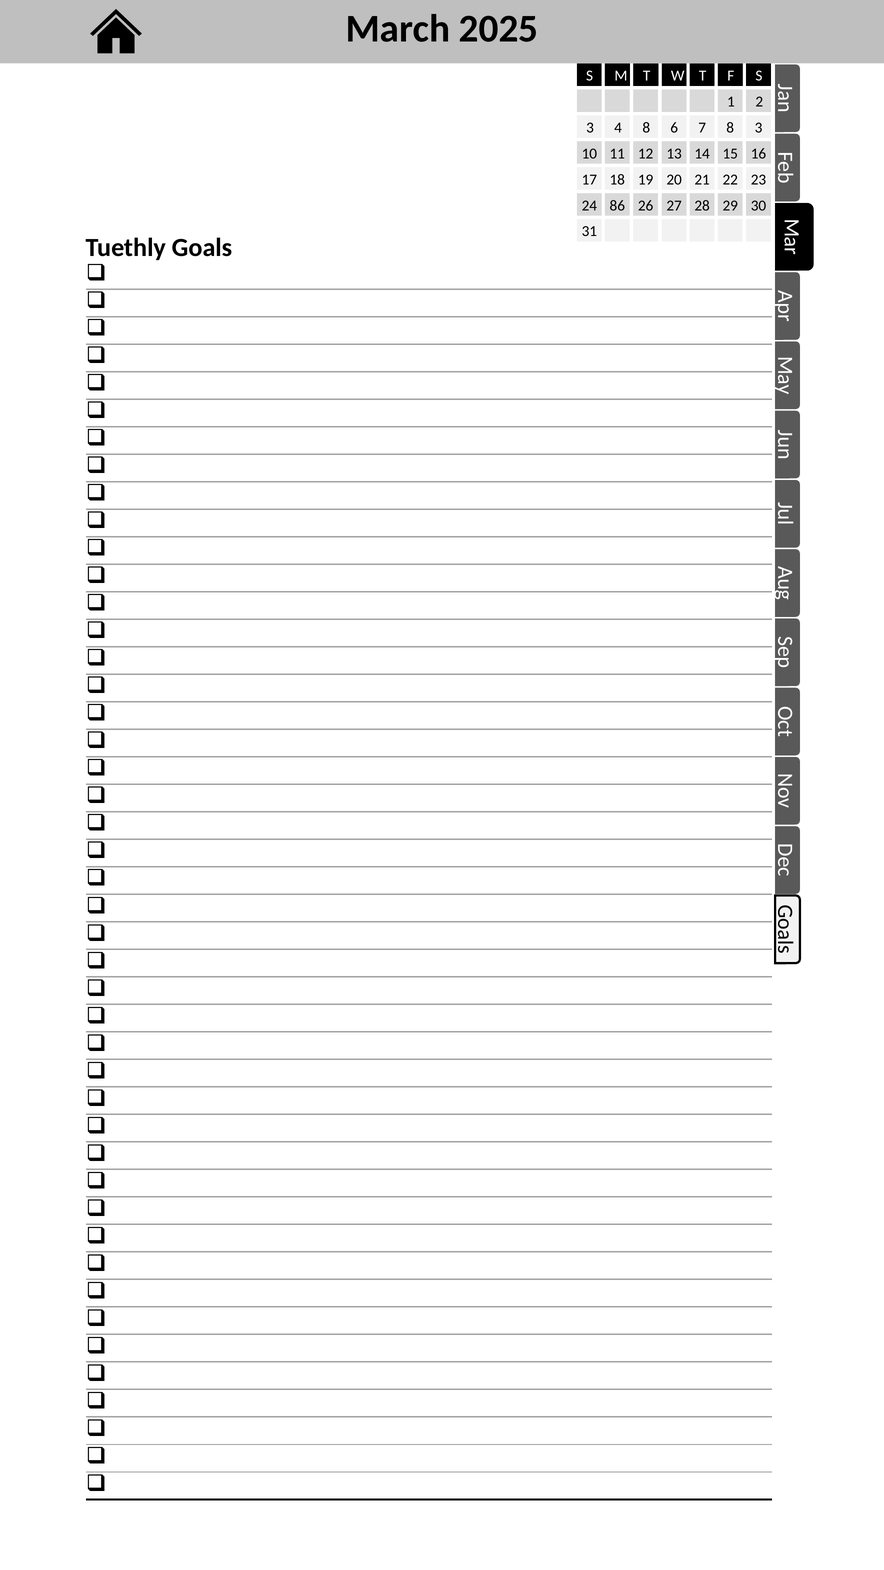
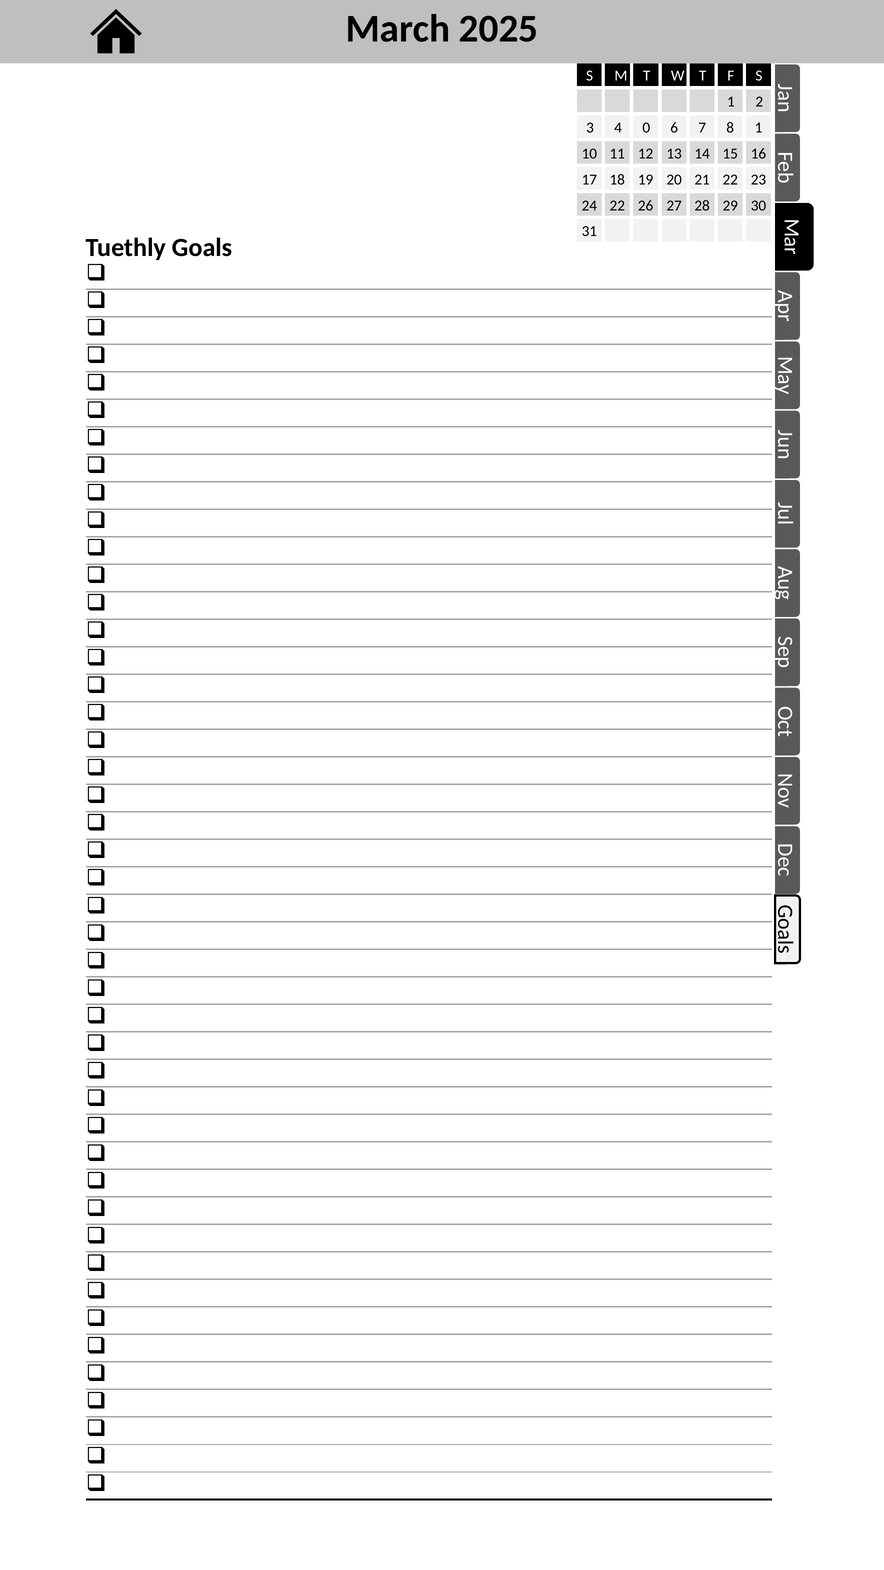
4 8: 8 -> 0 (646, 128)
8 3: 3 -> 1 (759, 128)
24 86: 86 -> 22 (617, 205)
